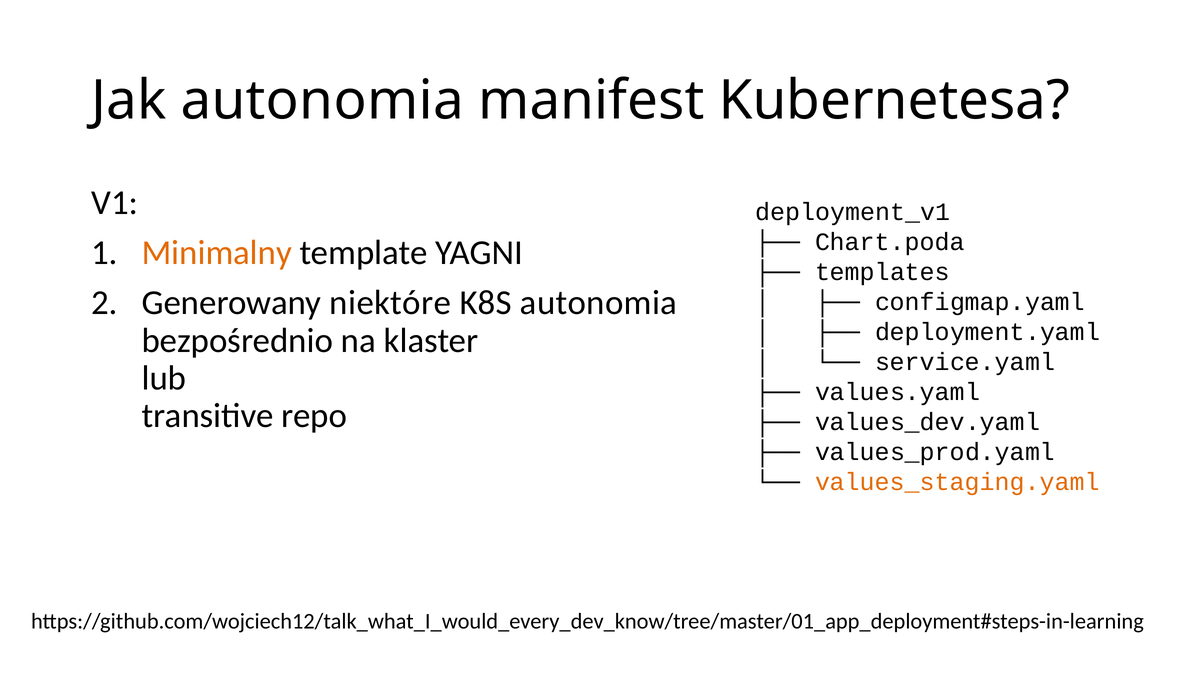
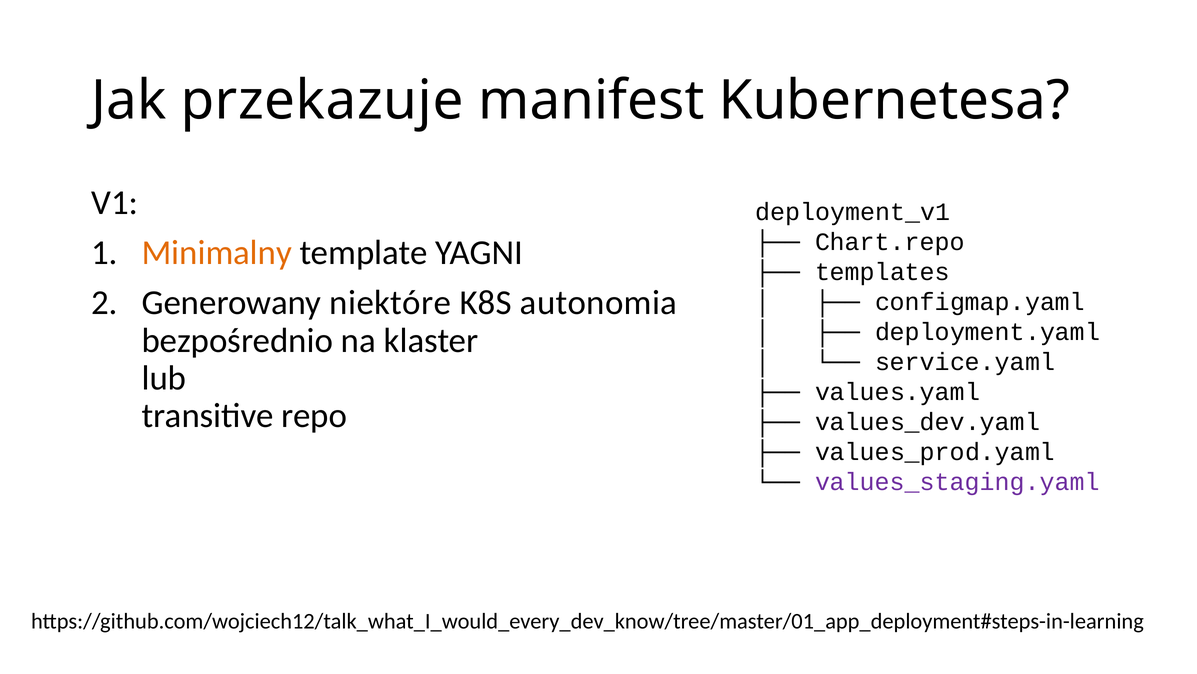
Jak autonomia: autonomia -> przekazuje (322, 101)
Chart.poda: Chart.poda -> Chart.repo (890, 242)
values_staging.yaml colour: orange -> purple (957, 481)
